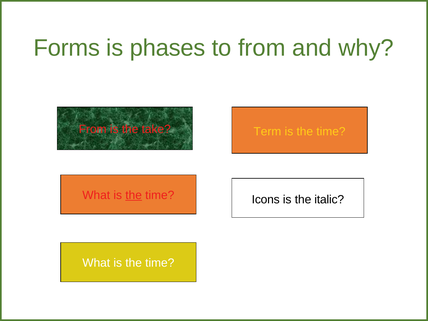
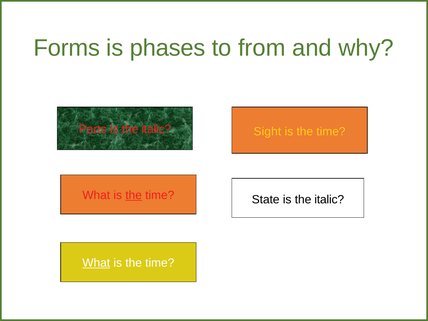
From: From -> Parts (93, 129)
take: take -> italic (156, 129)
Term: Term -> Sight (267, 132)
Icons: Icons -> State (266, 199)
What underline: none -> present (96, 263)
